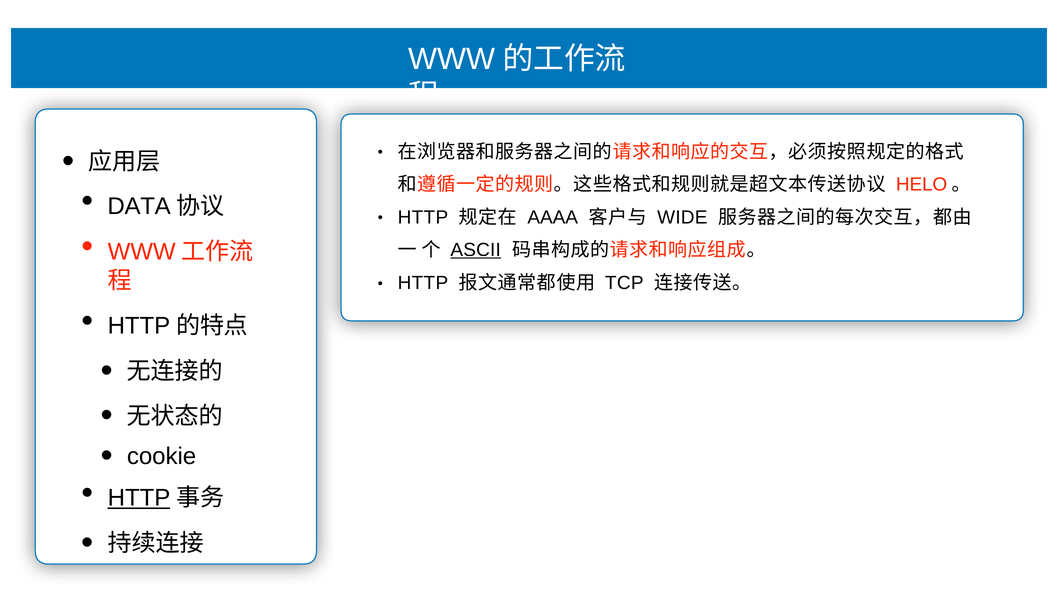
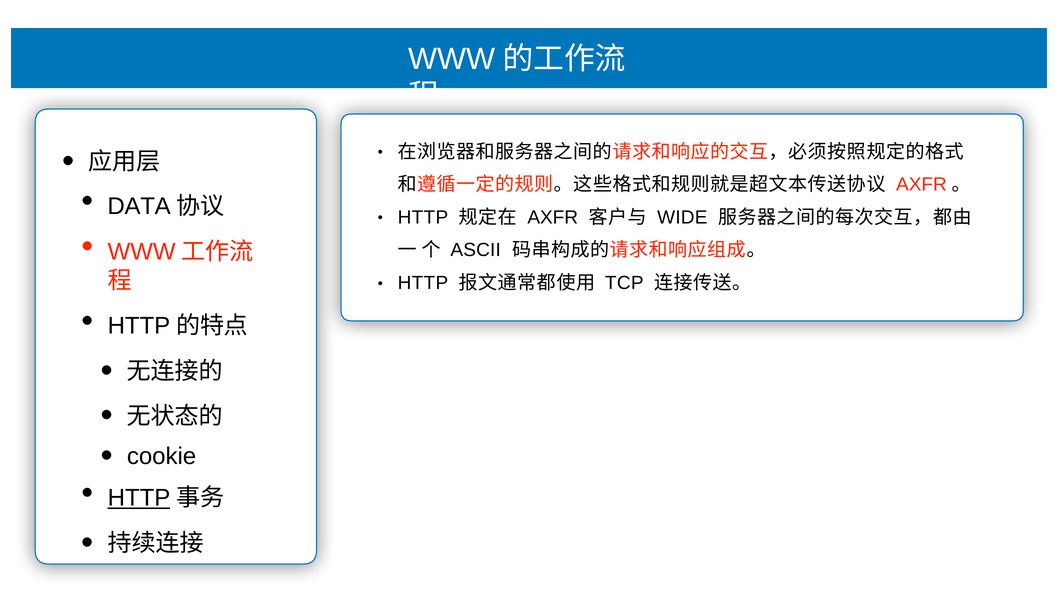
HELO: HELO -> AXFR (921, 185)
AAAA: AAAA -> AXFR (553, 217)
ASCII underline: present -> none (476, 250)
